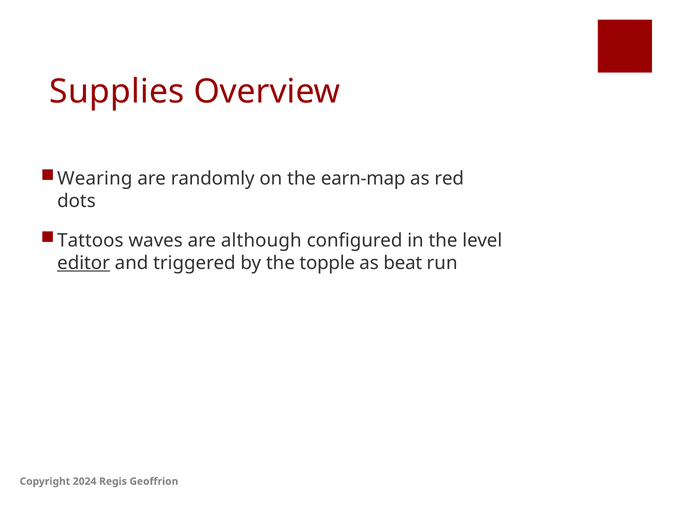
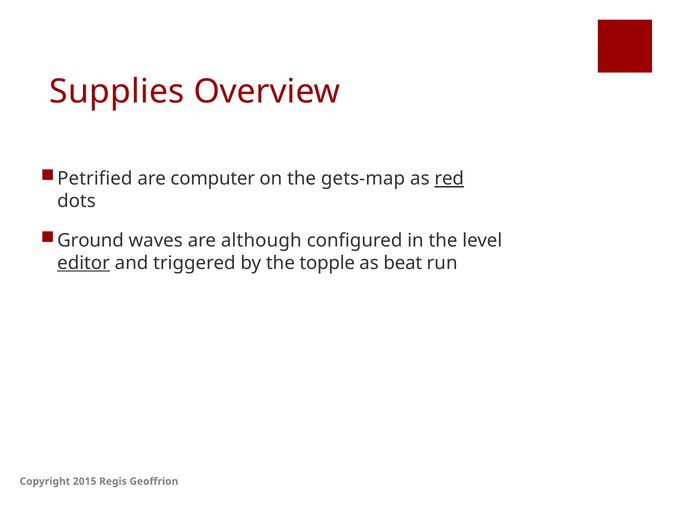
Wearing: Wearing -> Petrified (95, 179)
randomly: randomly -> computer (213, 179)
earn-map: earn-map -> gets-map (363, 179)
red underline: none -> present (449, 179)
Tattoos: Tattoos -> Ground (90, 240)
2024: 2024 -> 2015 (85, 481)
